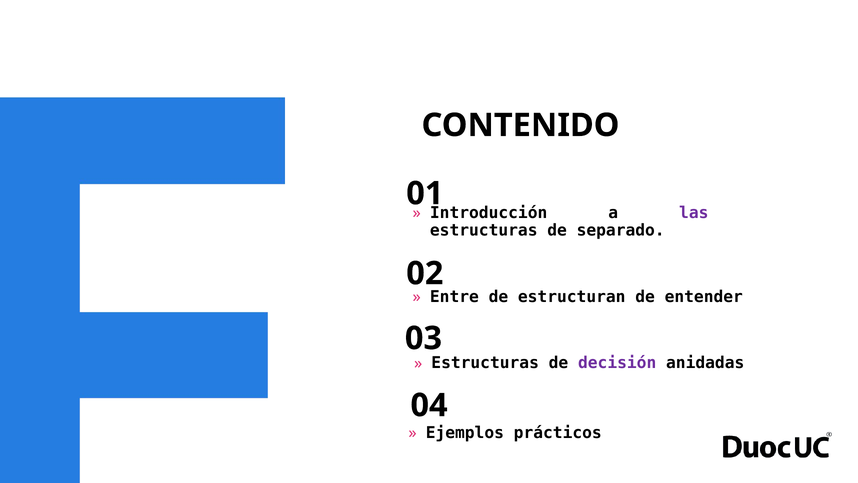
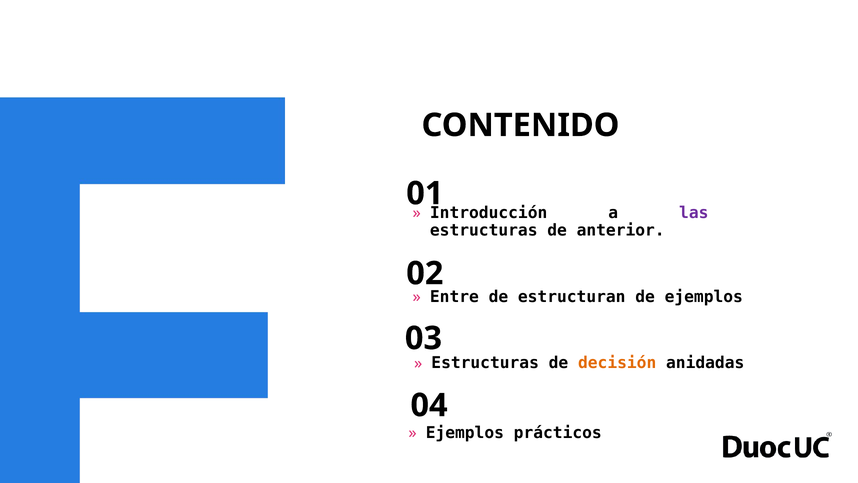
separado: separado -> anterior (621, 230)
de entender: entender -> ejemplos (704, 297)
decisión colour: purple -> orange (617, 363)
